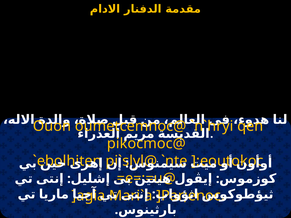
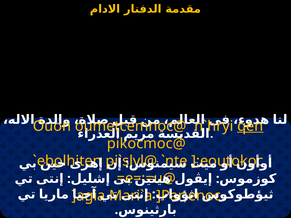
qen underline: none -> present (250, 126)
